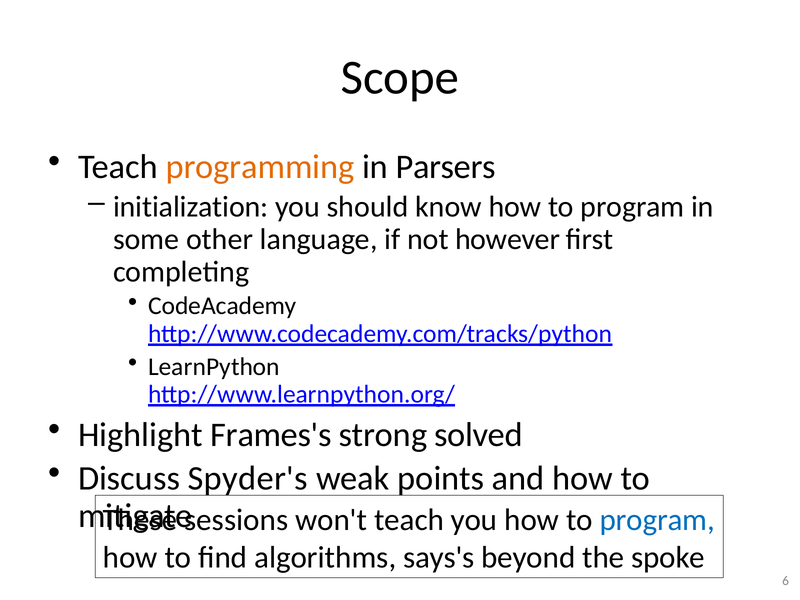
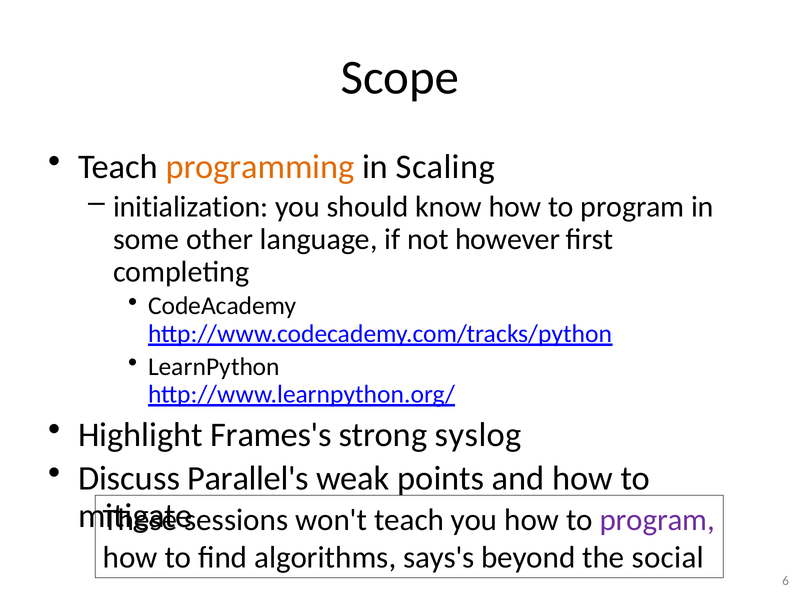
Parsers: Parsers -> Scaling (445, 167)
solved: solved -> syslog (478, 435)
Spyder's: Spyder's -> Parallel's (248, 478)
program colour: blue -> purple (657, 520)
spoke: spoke -> social (668, 557)
